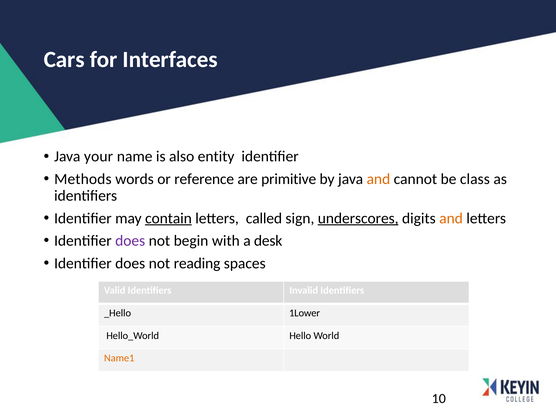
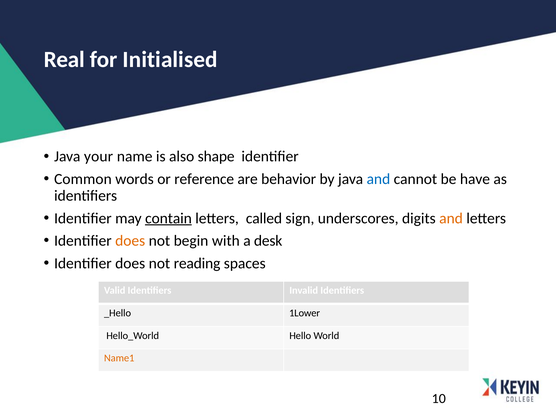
Cars: Cars -> Real (64, 60)
Interfaces: Interfaces -> Initialised (170, 60)
entity: entity -> shape (216, 157)
Methods: Methods -> Common (83, 179)
primitive: primitive -> behavior (289, 179)
and colour: orange -> blue (378, 179)
class: class -> have (475, 179)
underscores underline: present -> none (358, 218)
does colour: purple -> orange (130, 241)
